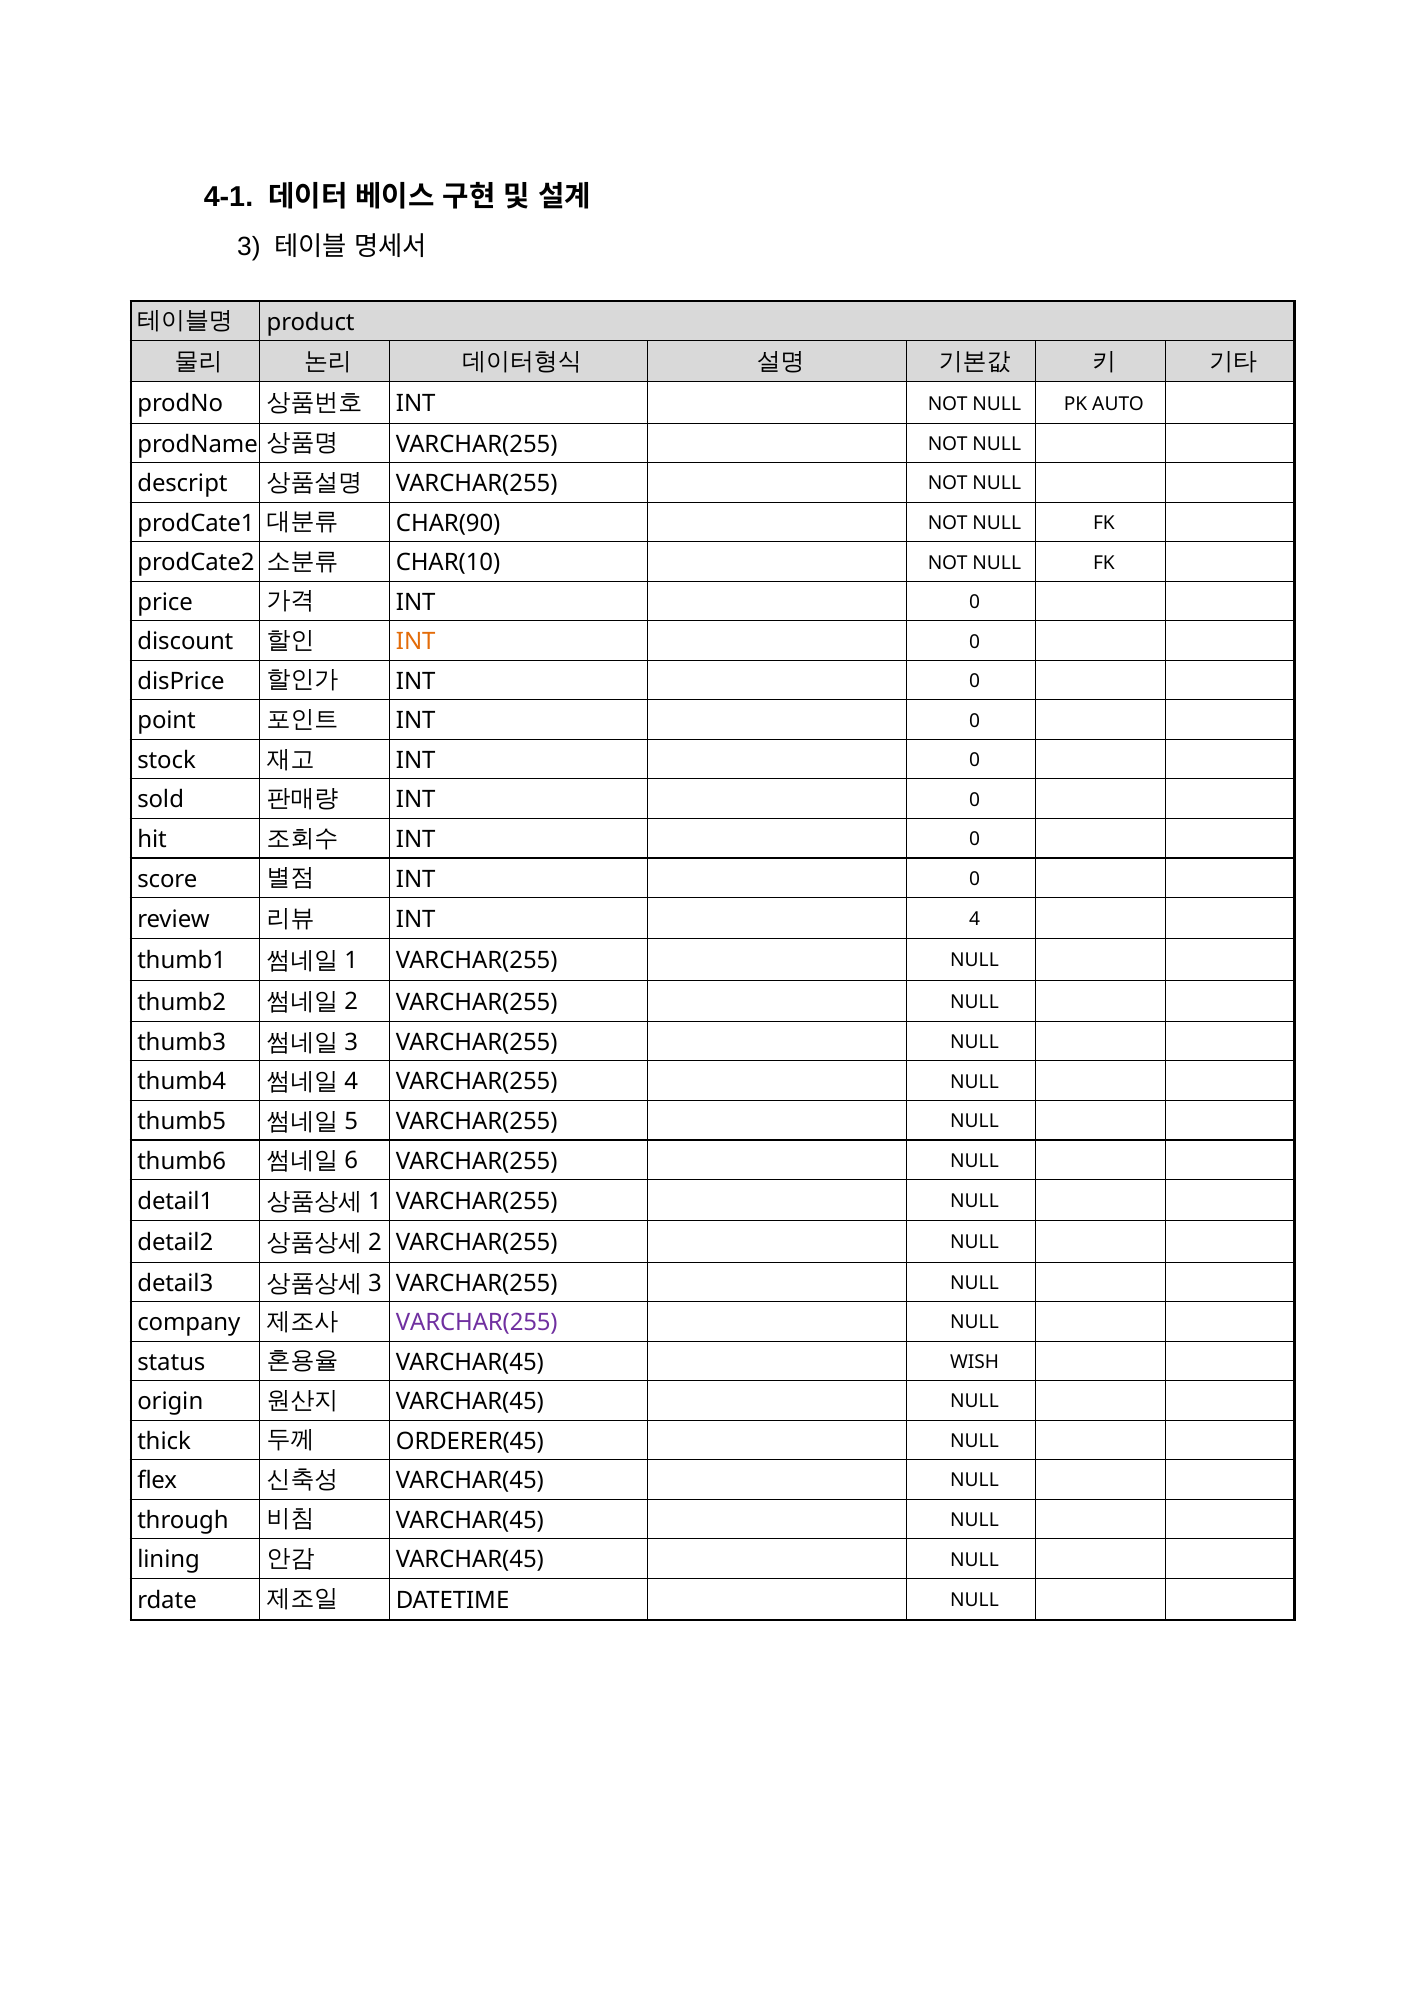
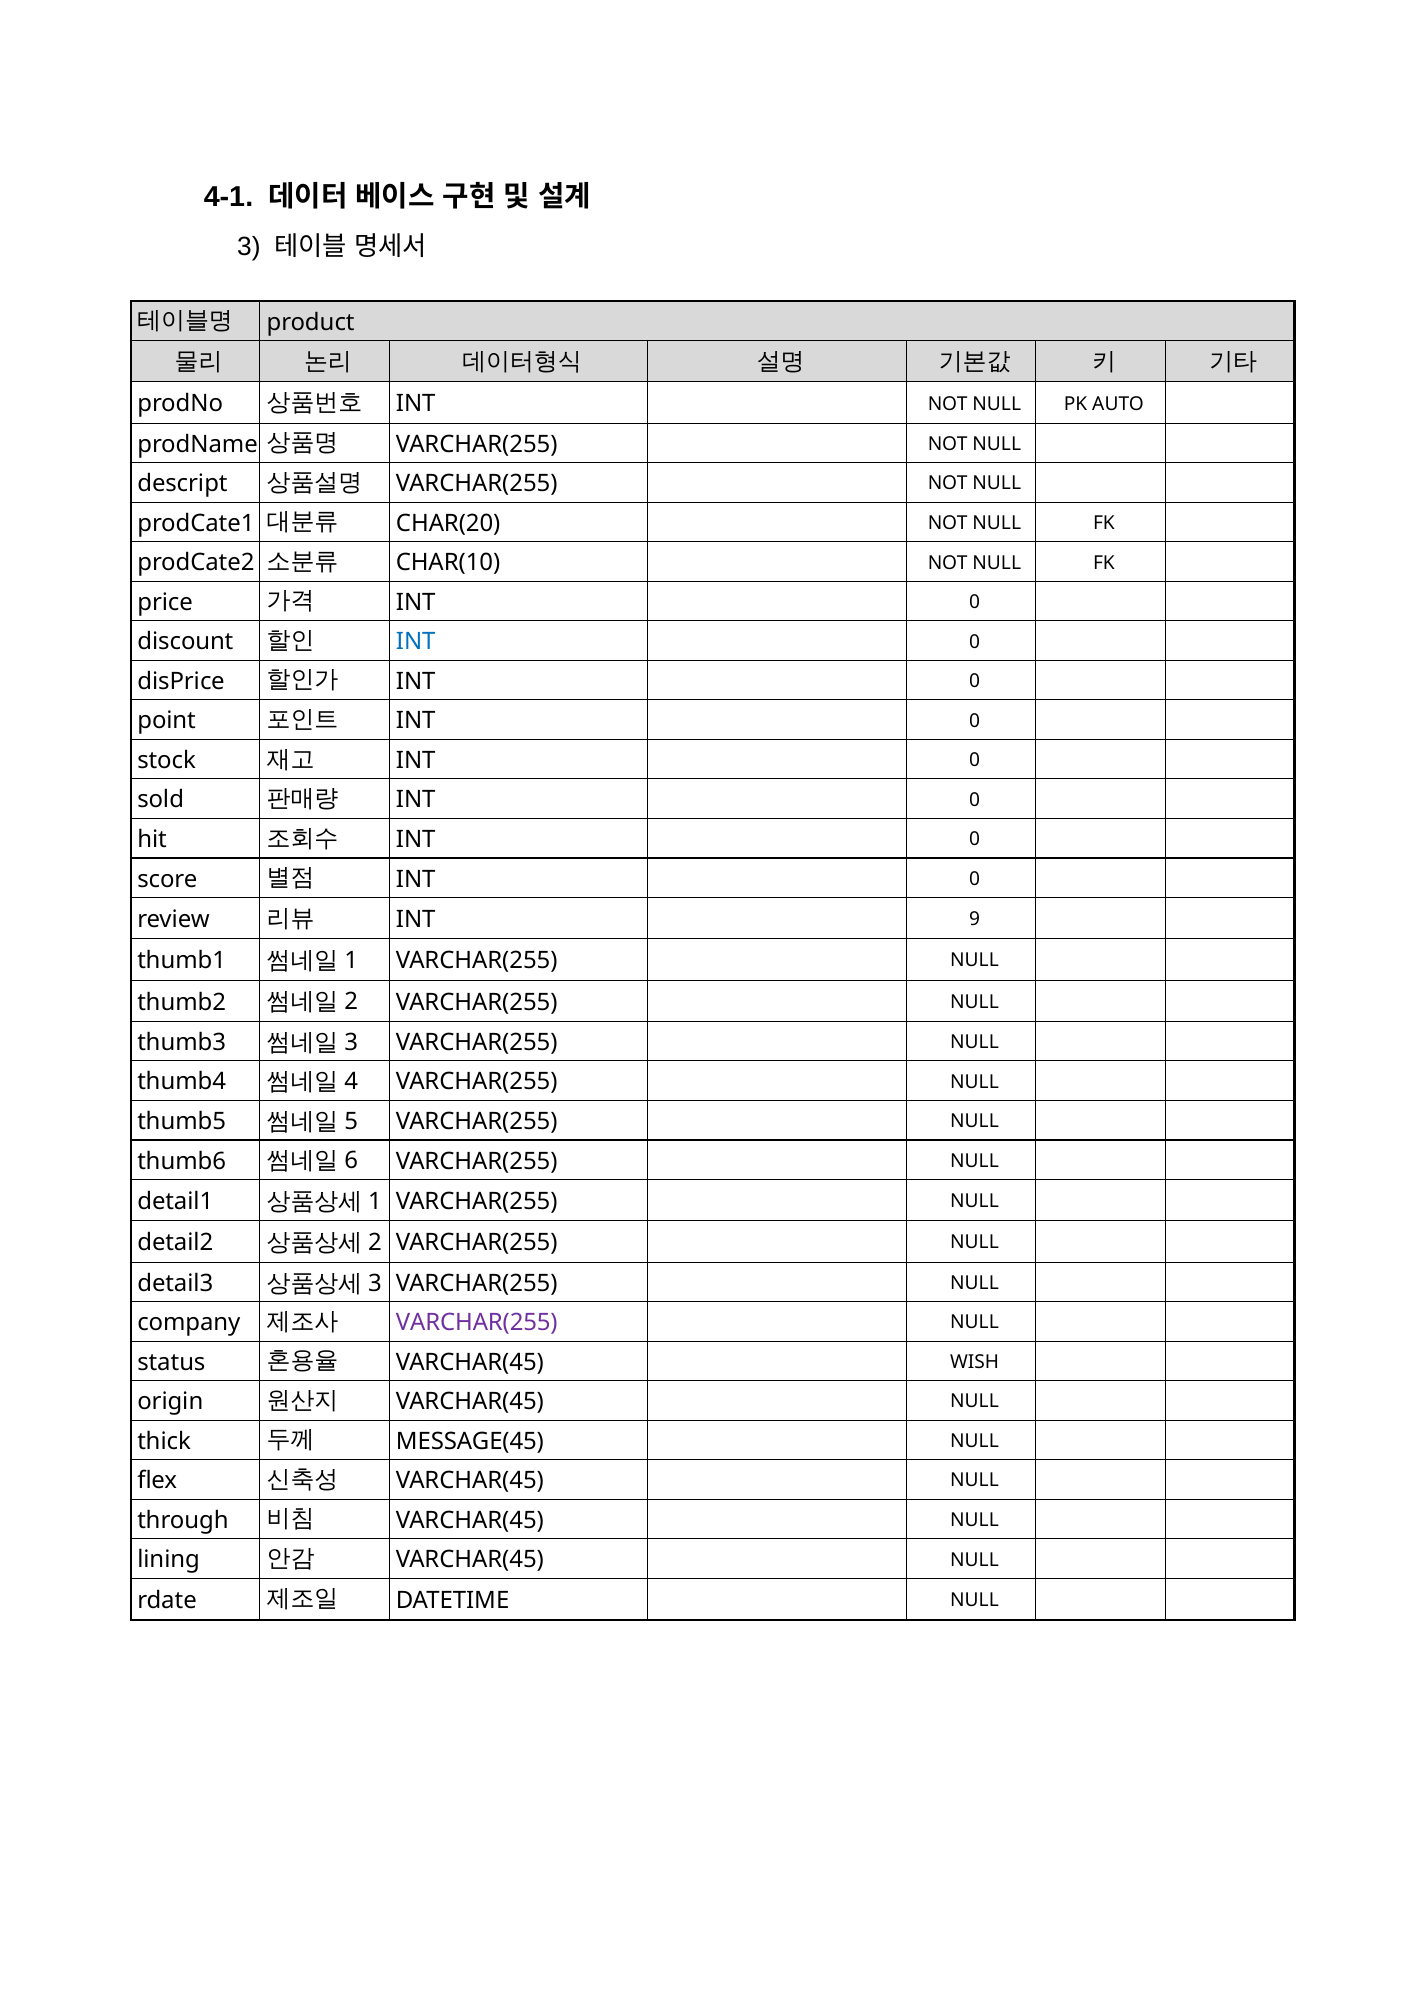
CHAR(90: CHAR(90 -> CHAR(20 (448, 523)
INT colour: orange -> blue (416, 642)
4: 4 -> 9 (975, 919)
ORDERER(45: ORDERER(45 -> MESSAGE(45 (470, 1441)
